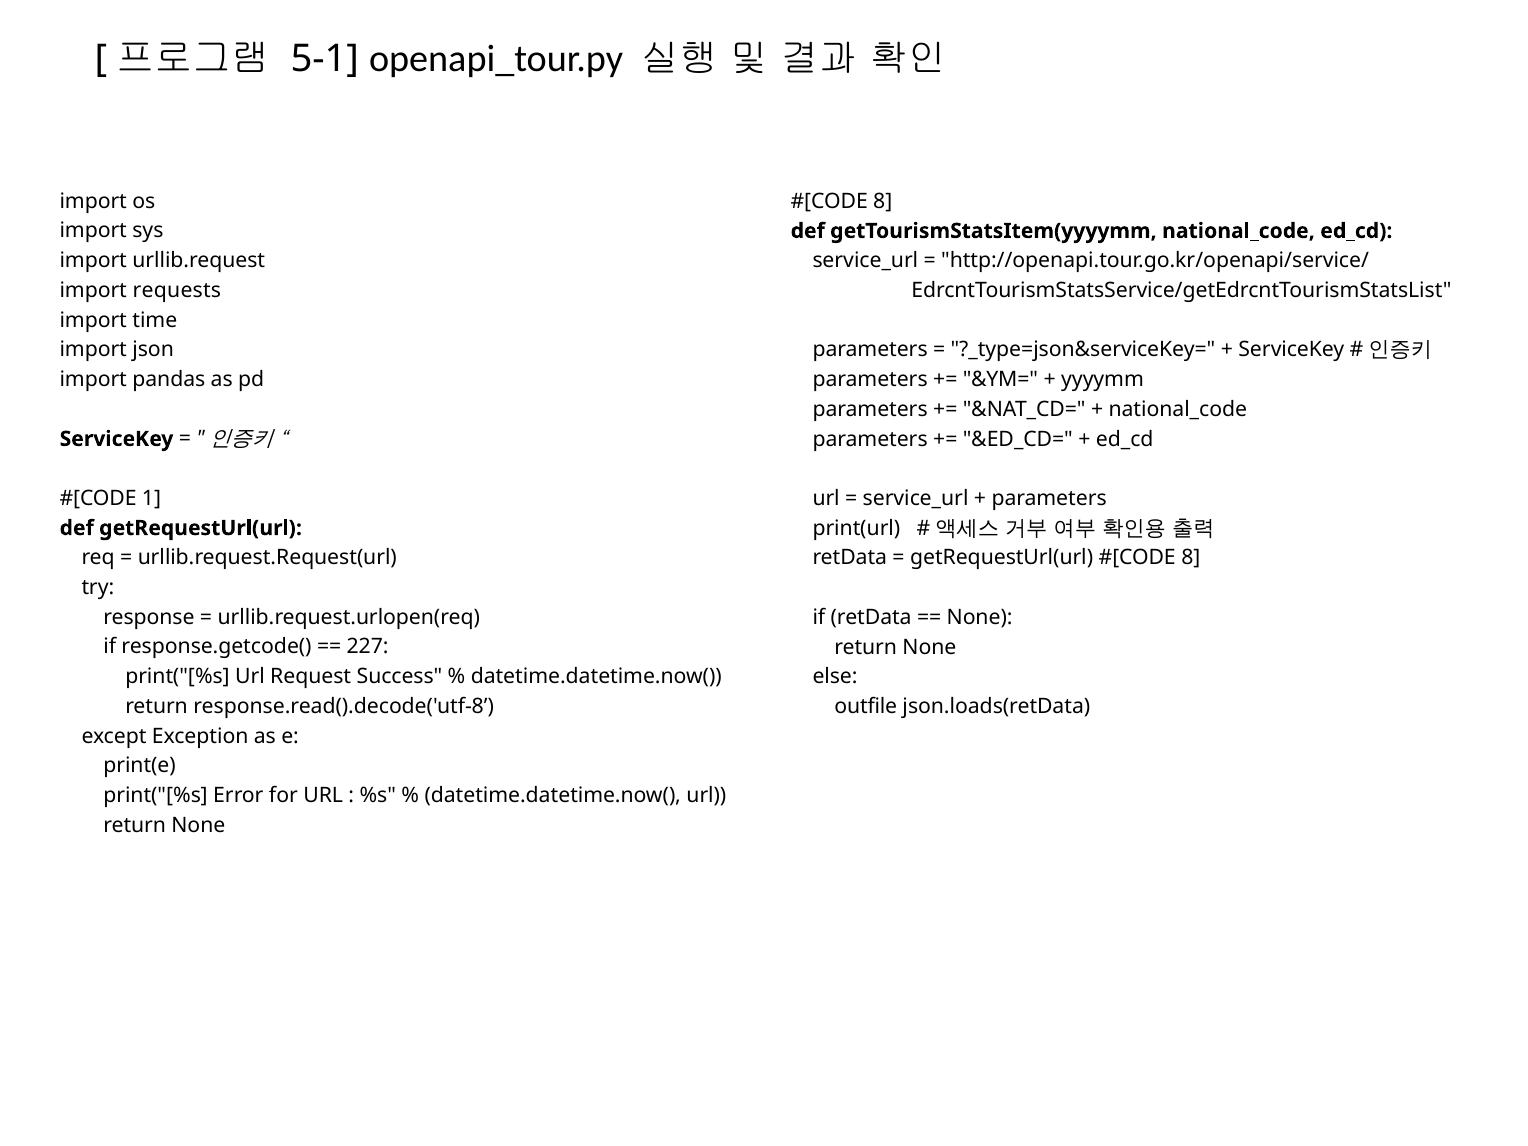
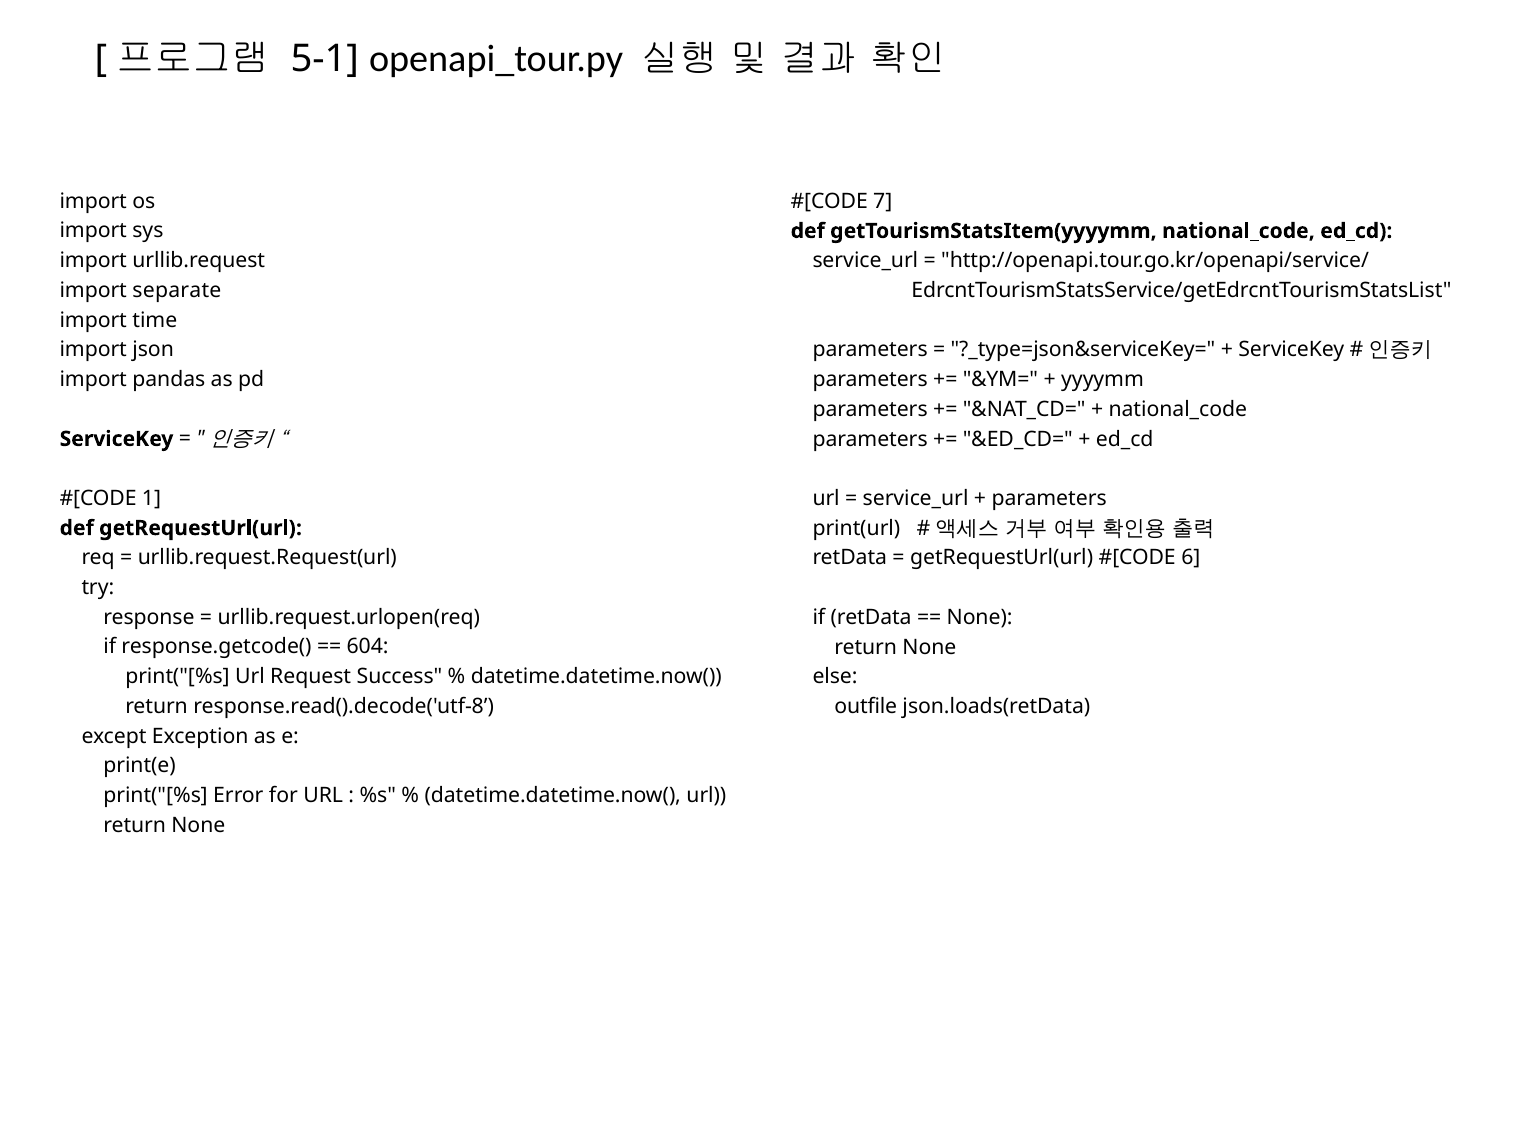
8: 8 -> 7 (883, 201)
requests: requests -> separate (177, 290)
8: 8 -> 6 (1191, 558)
227: 227 -> 604 (368, 647)
